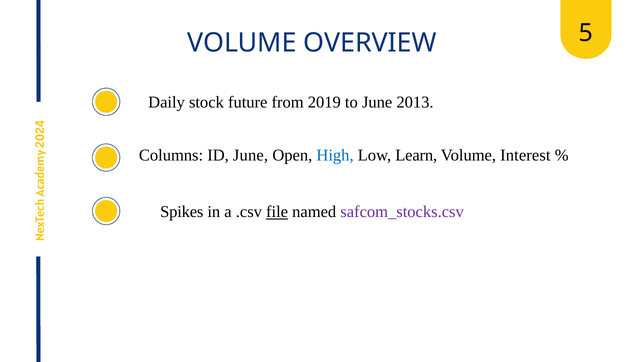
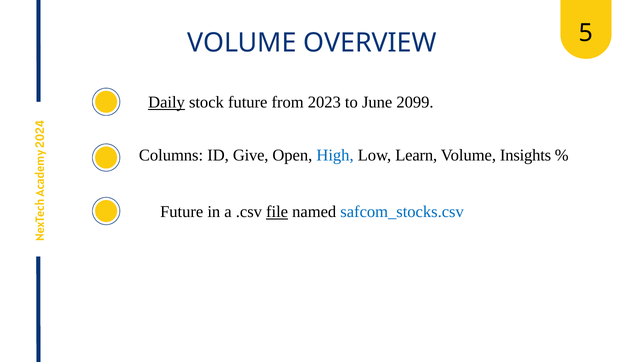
Daily underline: none -> present (167, 103)
2019: 2019 -> 2023 (324, 103)
2013: 2013 -> 2099 (415, 103)
ID June: June -> Give (251, 155)
Interest: Interest -> Insights (526, 155)
Spikes: Spikes -> Future (182, 212)
safcom_stocks.csv colour: purple -> blue (402, 212)
